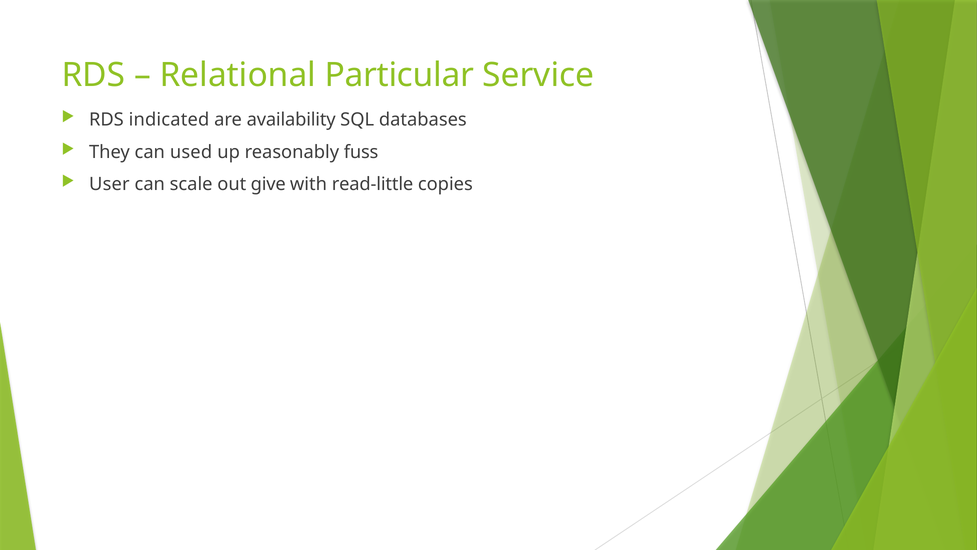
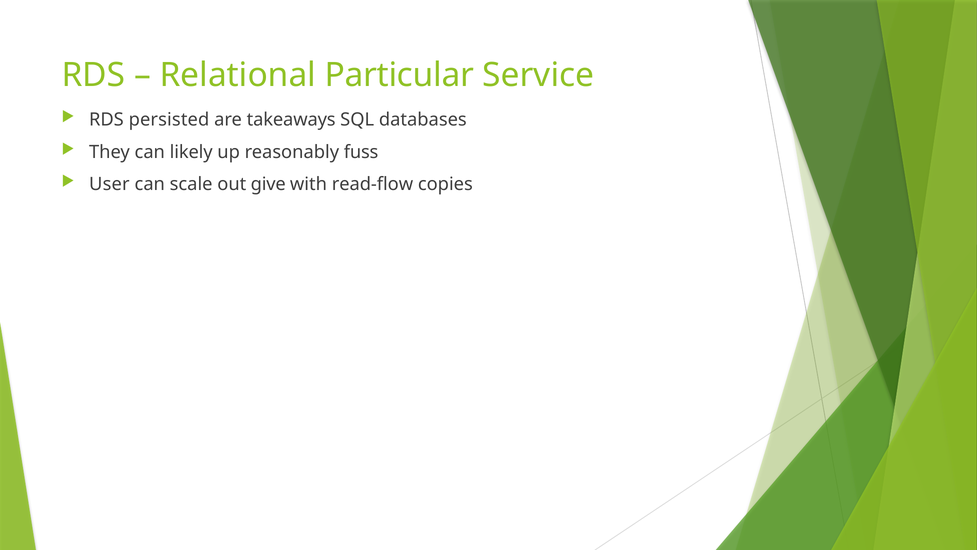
indicated: indicated -> persisted (169, 120)
availability: availability -> takeaways (291, 120)
used: used -> likely (191, 152)
read-little: read-little -> read-flow (372, 184)
